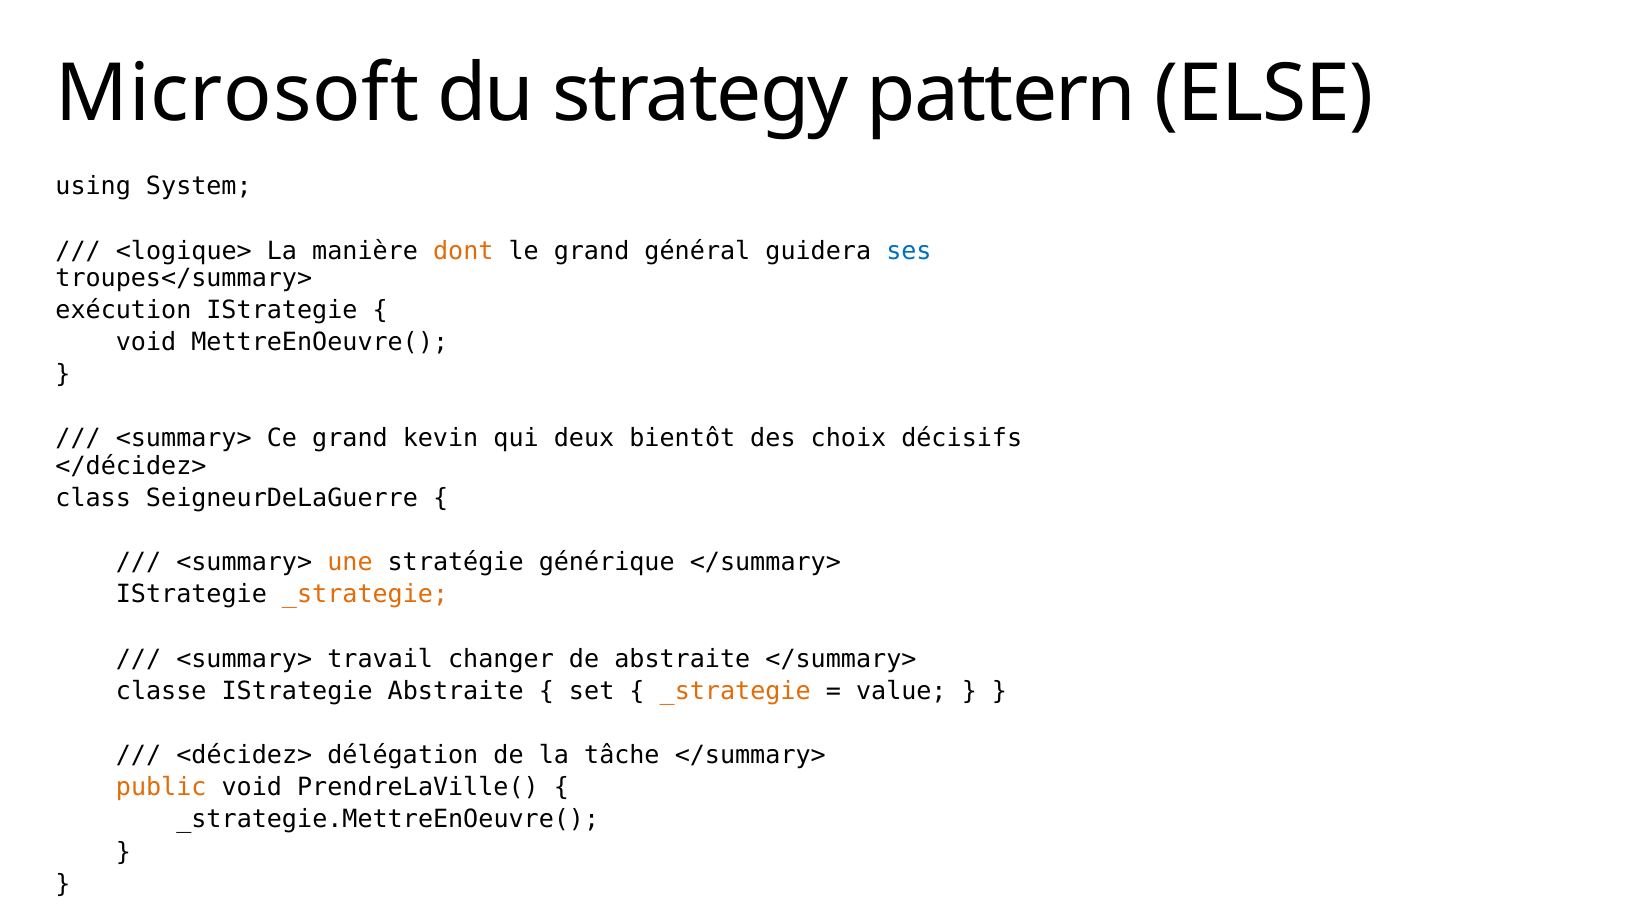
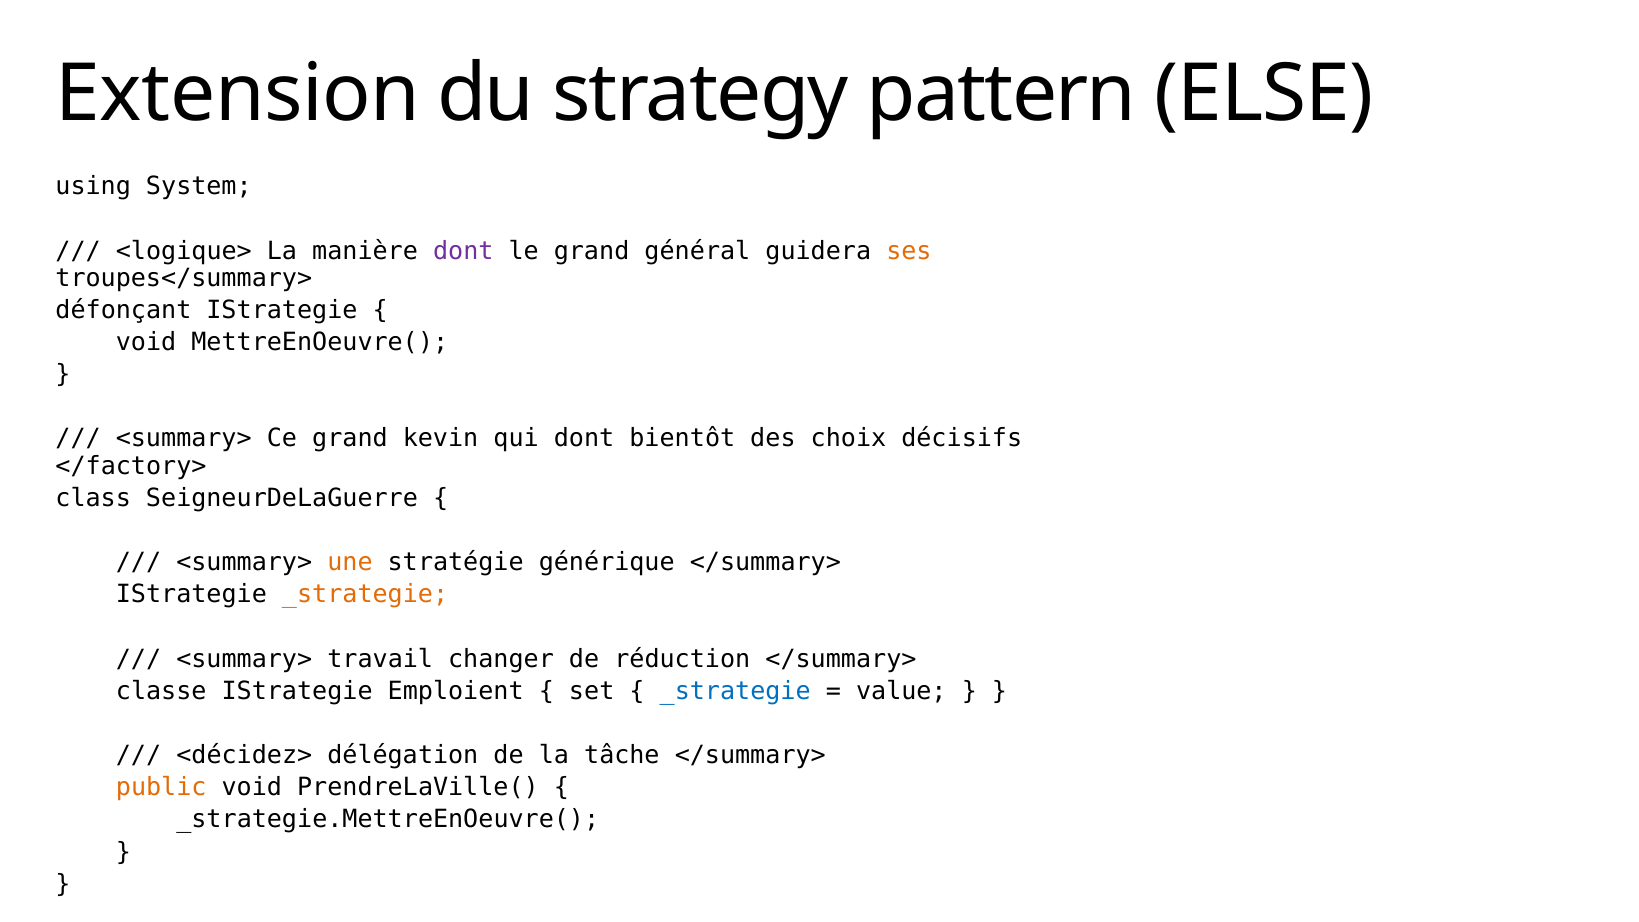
Microsoft: Microsoft -> Extension (238, 94)
dont colour: orange -> purple (463, 251)
ses colour: blue -> orange (909, 251)
exécution: exécution -> défonçant (123, 310)
qui deux: deux -> dont (584, 439)
</décidez>: </décidez> -> </factory> (131, 466)
de abstraite: abstraite -> réduction (682, 659)
IStrategie Abstraite: Abstraite -> Emploient (456, 691)
_strategie colour: orange -> blue (735, 691)
